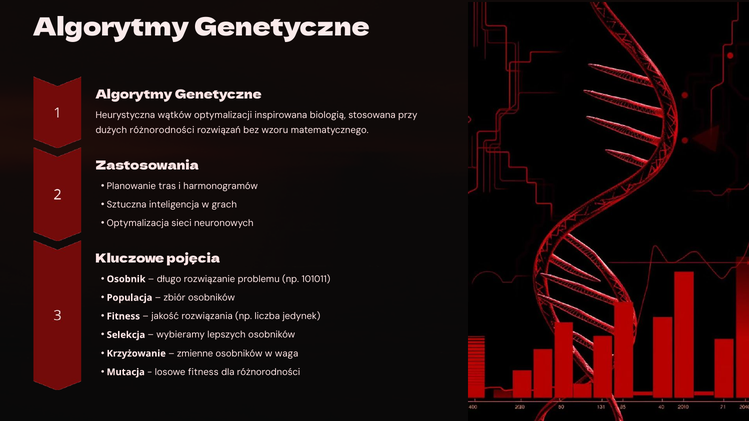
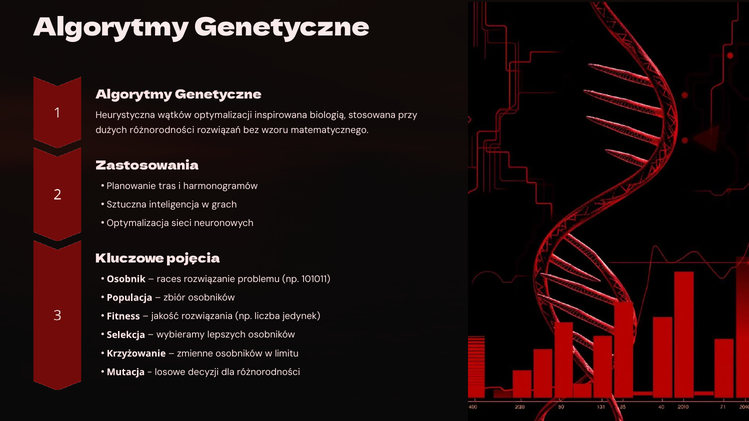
długo: długo -> races (169, 279)
waga: waga -> limitu (287, 354)
losowe fitness: fitness -> decyzji (203, 372)
